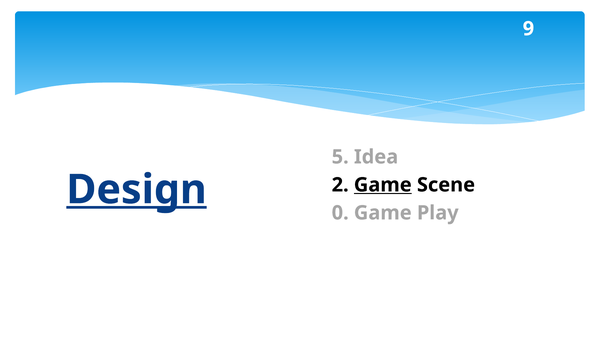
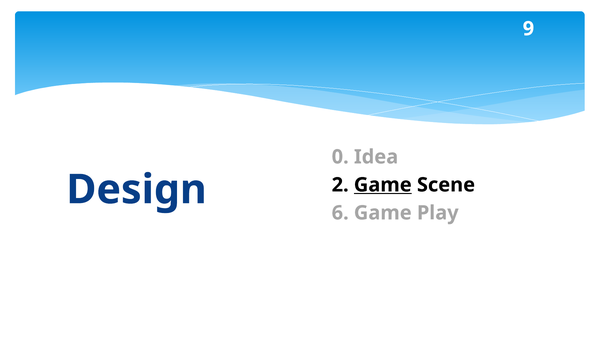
5: 5 -> 0 (340, 157)
Design underline: present -> none (136, 190)
0: 0 -> 6 (340, 213)
